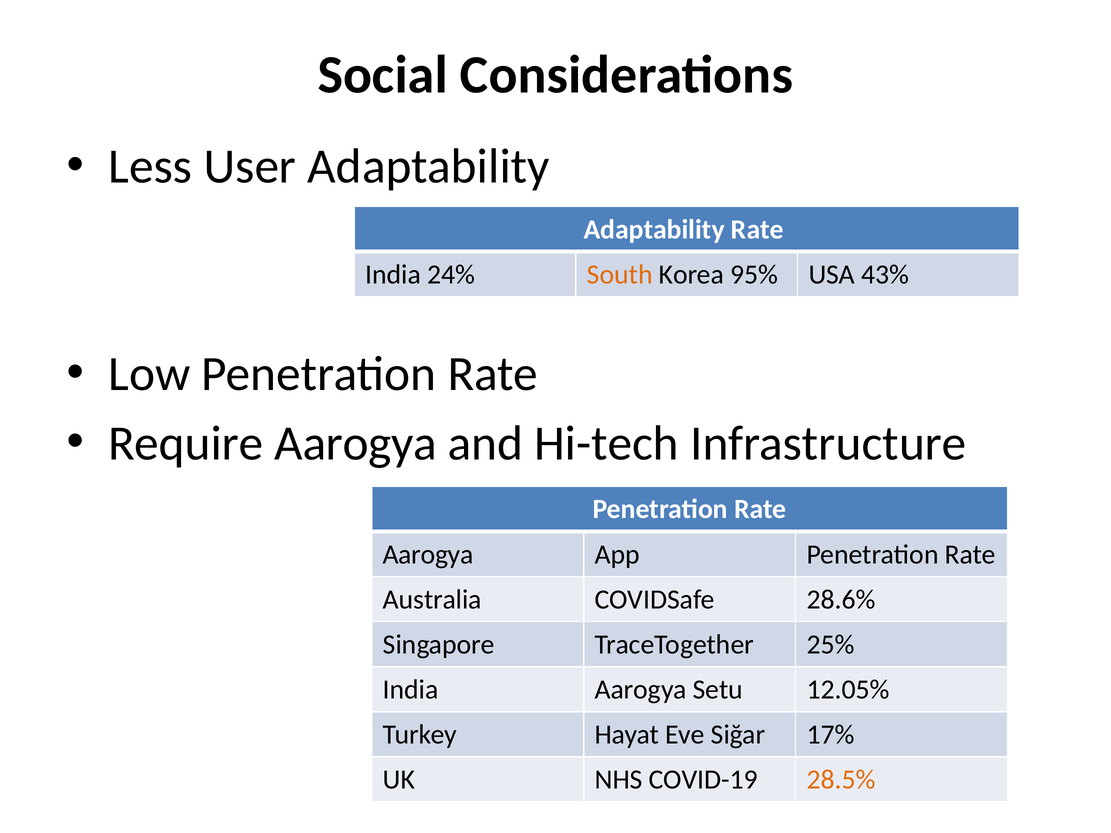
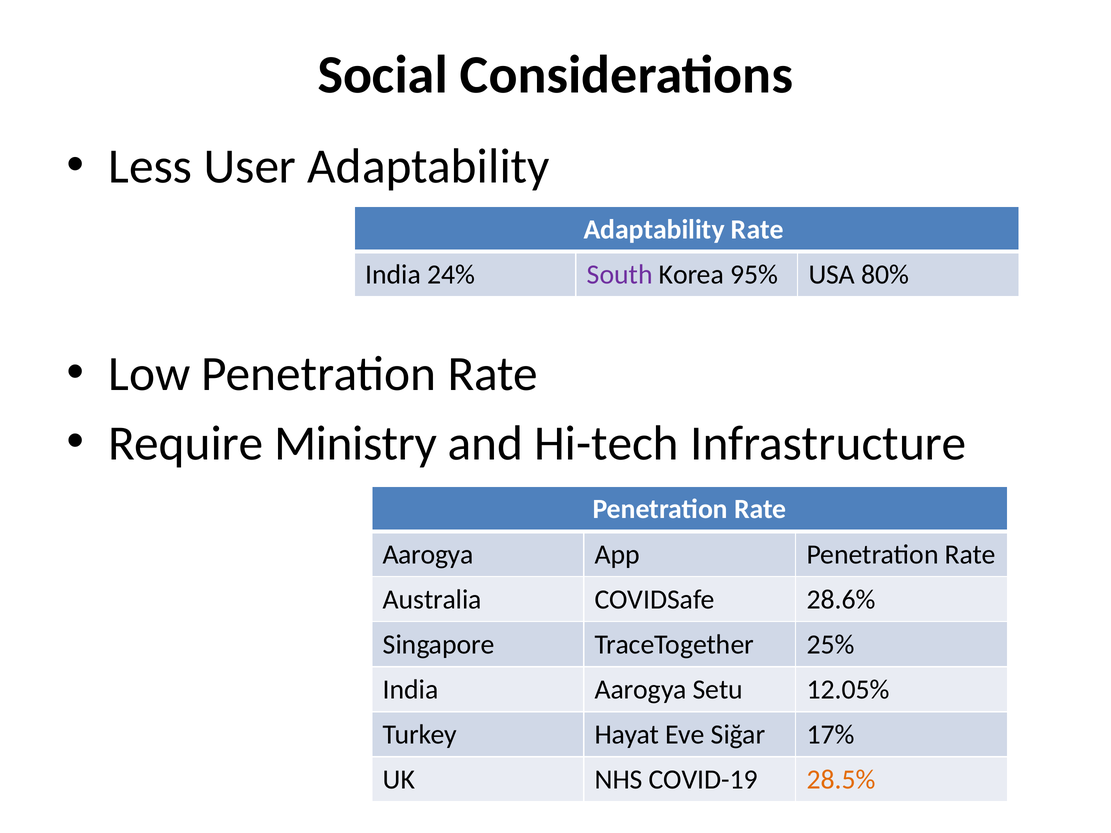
South colour: orange -> purple (620, 275)
43%: 43% -> 80% (885, 275)
Require Aarogya: Aarogya -> Ministry (356, 443)
